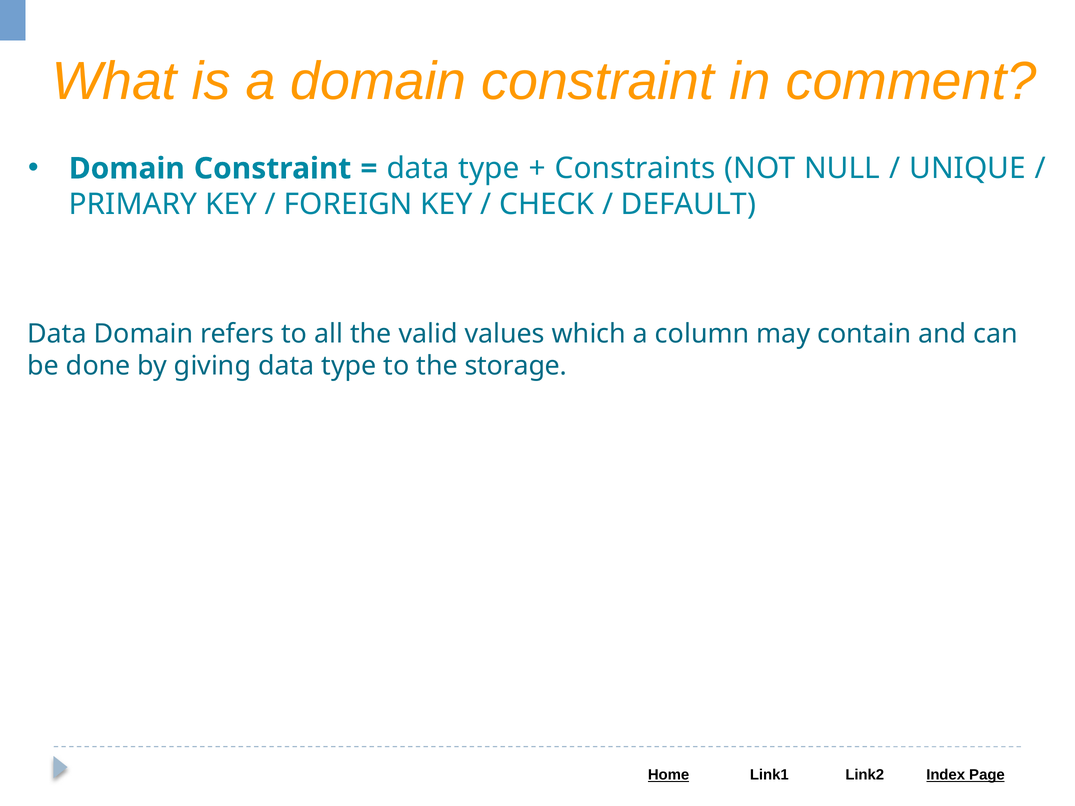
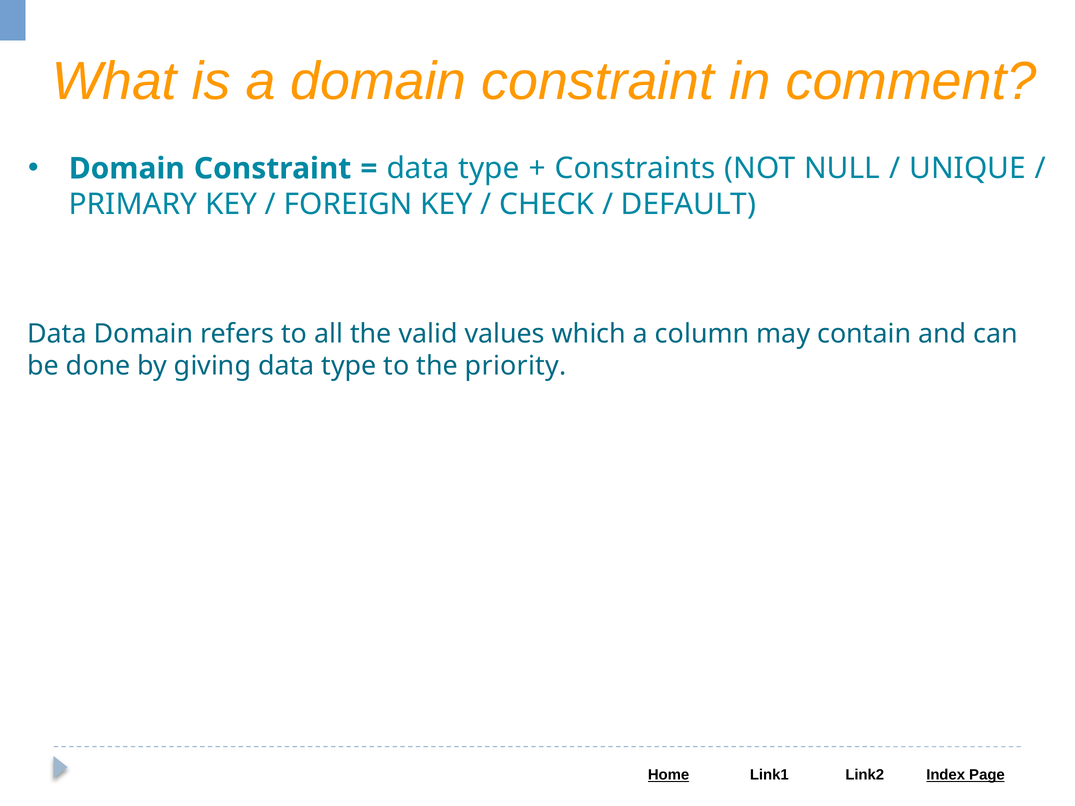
storage: storage -> priority (516, 366)
